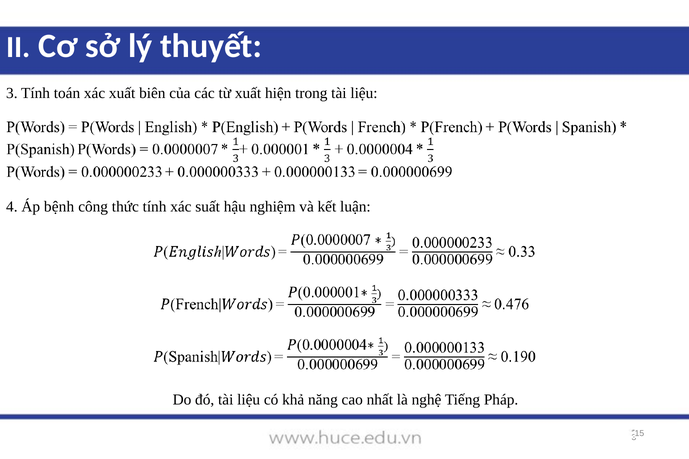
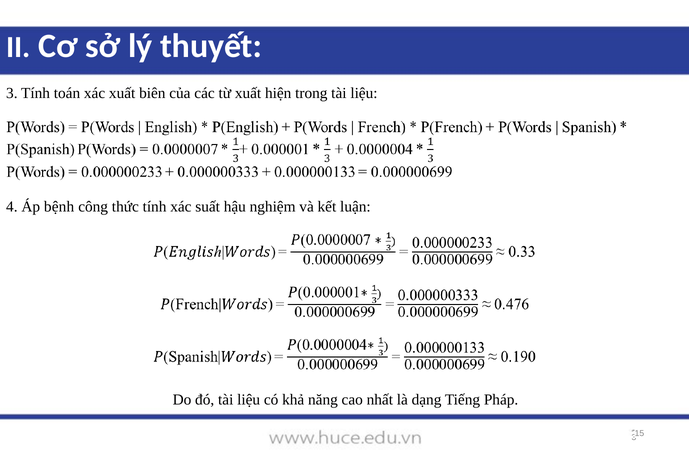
nghệ: nghệ -> dạng (427, 400)
